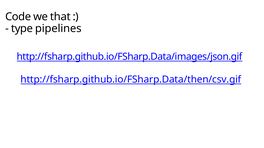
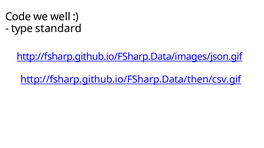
that: that -> well (60, 17)
pipelines: pipelines -> standard (58, 29)
